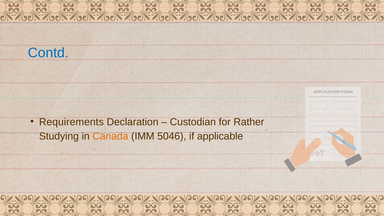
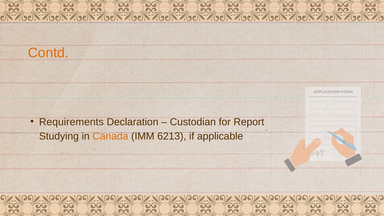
Contd colour: blue -> orange (48, 53)
Rather: Rather -> Report (249, 122)
5046: 5046 -> 6213 (172, 136)
